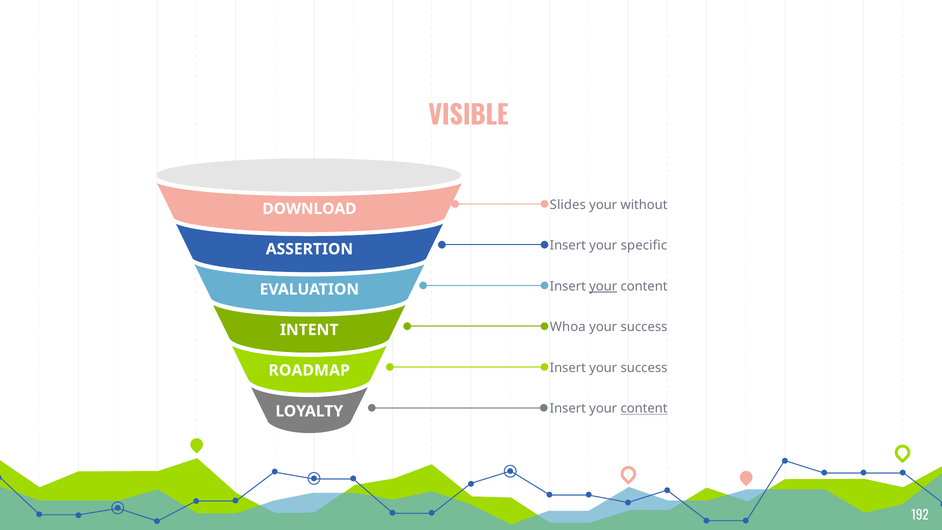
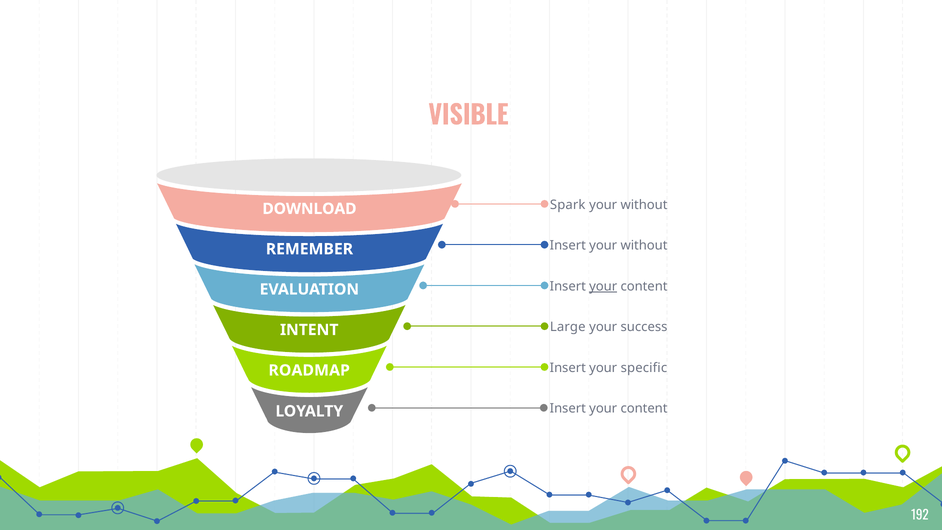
Slides: Slides -> Spark (568, 205)
Insert your specific: specific -> without (644, 245)
ASSERTION: ASSERTION -> REMEMBER (309, 249)
Whoa: Whoa -> Large (568, 327)
Insert your success: success -> specific (644, 368)
content underline: present -> none (644, 409)
